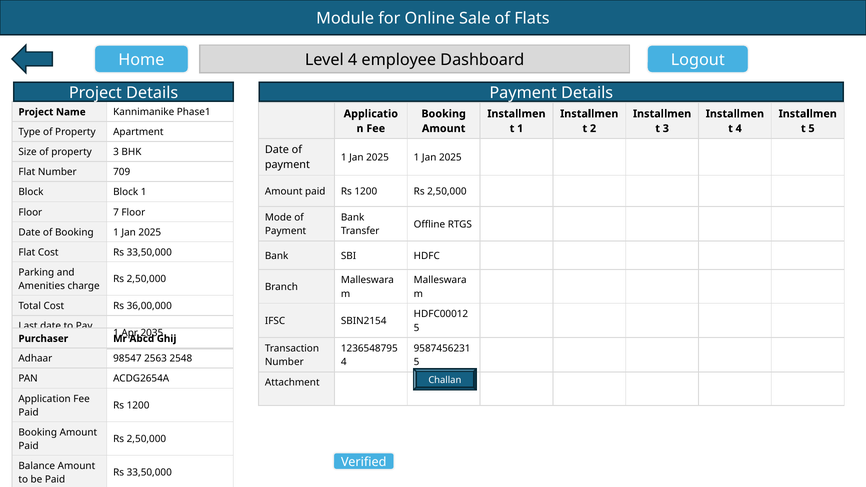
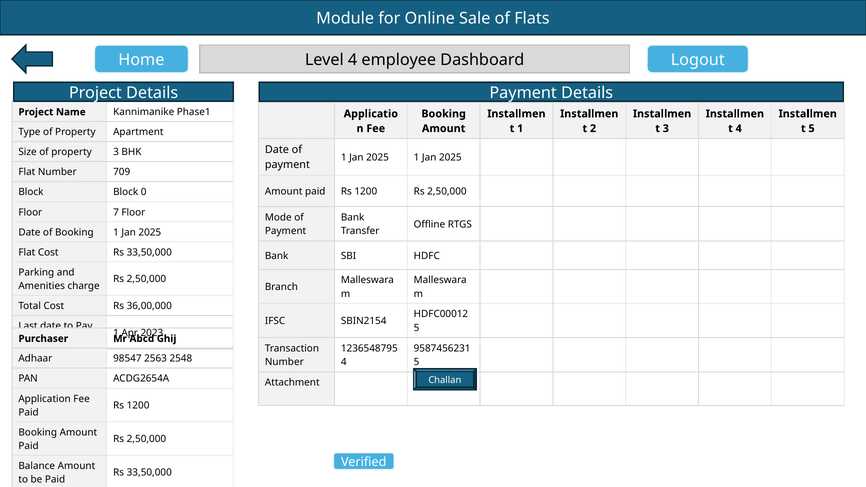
Block 1: 1 -> 0 (144, 192)
2035: 2035 -> 2023 (152, 333)
